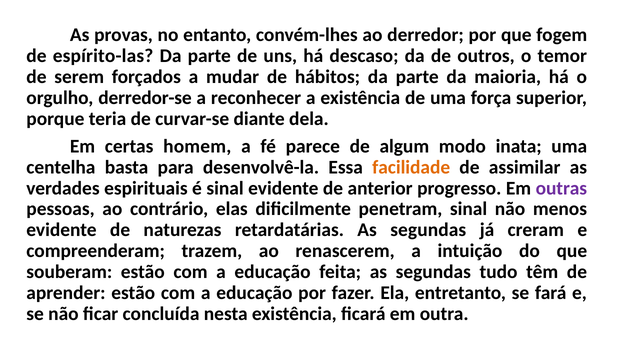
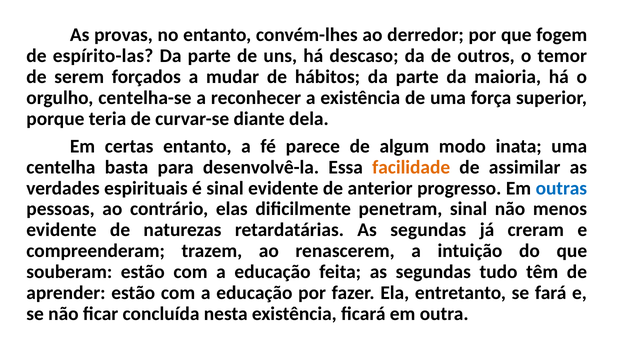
derredor-se: derredor-se -> centelha-se (145, 98)
certas homem: homem -> entanto (197, 146)
outras colour: purple -> blue (561, 188)
